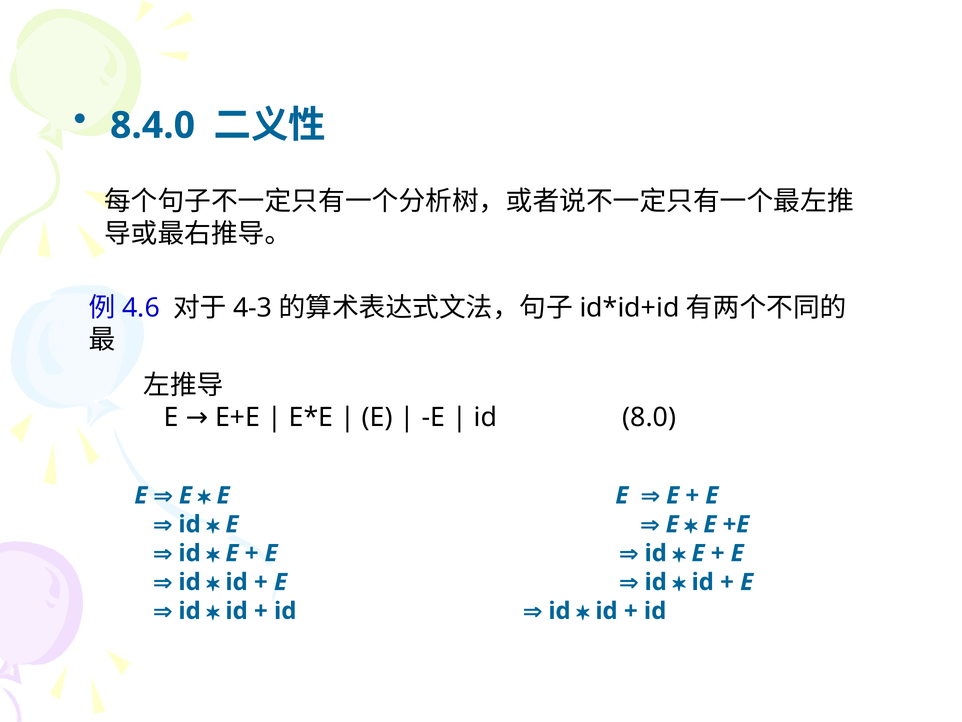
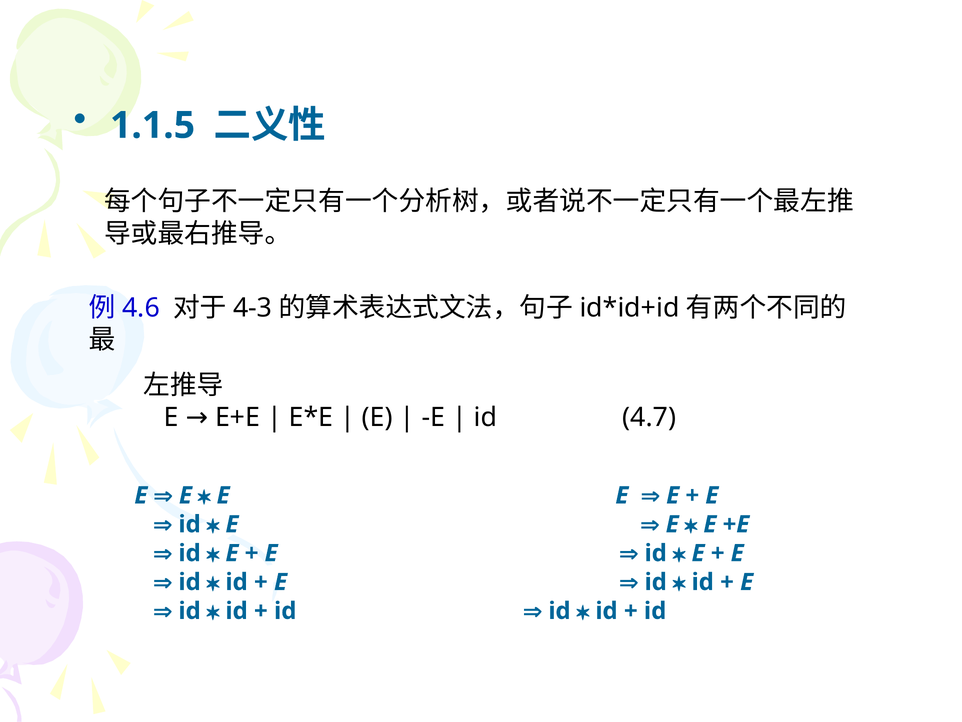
8.4.0: 8.4.0 -> 1.1.5 (153, 125)
8.0: 8.0 -> 4.7 (649, 417)
